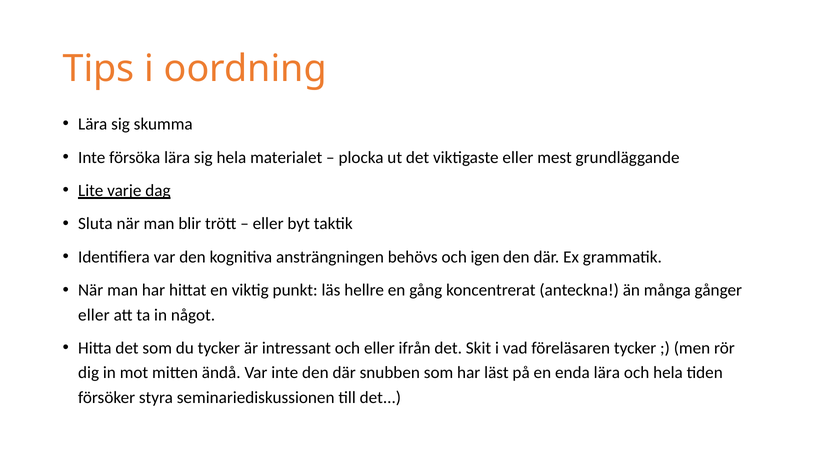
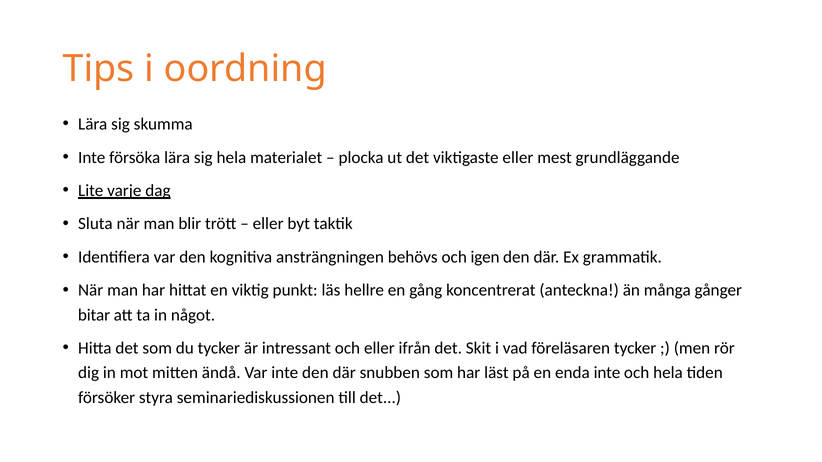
eller: eller -> bitar (94, 315)
enda lära: lära -> inte (607, 373)
